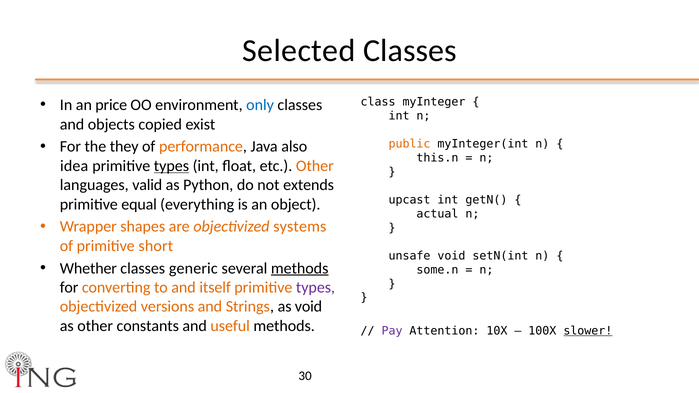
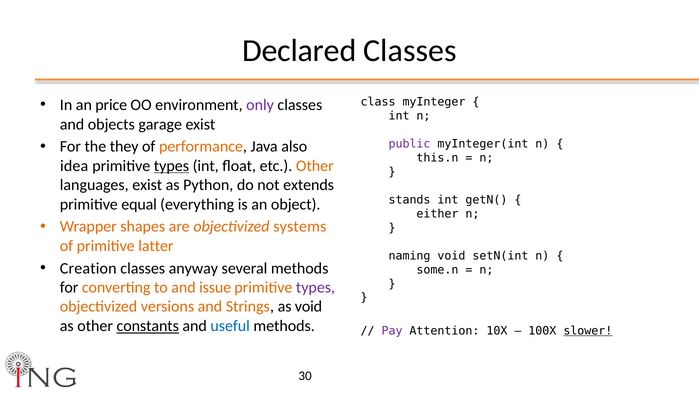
Selected: Selected -> Declared (299, 51)
only colour: blue -> purple (260, 105)
copied: copied -> garage (160, 124)
public colour: orange -> purple (410, 144)
languages valid: valid -> exist (147, 185)
upcast: upcast -> stands (410, 200)
actual: actual -> either (437, 214)
short: short -> latter (156, 246)
unsafe: unsafe -> naming (410, 256)
Whether: Whether -> Creation (88, 268)
generic: generic -> anyway (193, 268)
methods underline: present -> none (300, 268)
itself: itself -> issue (215, 288)
constants underline: none -> present (148, 326)
useful colour: orange -> blue (230, 326)
